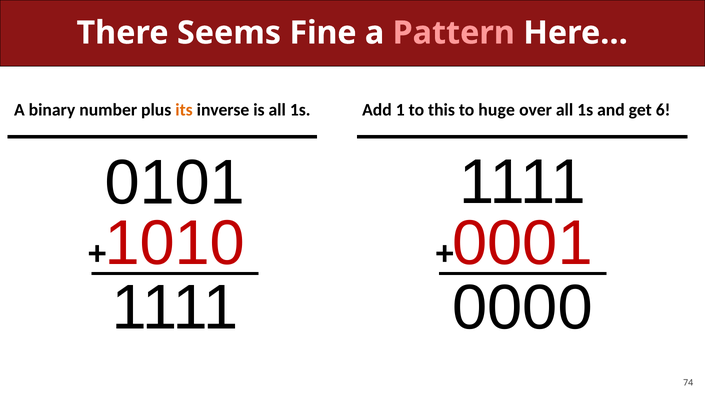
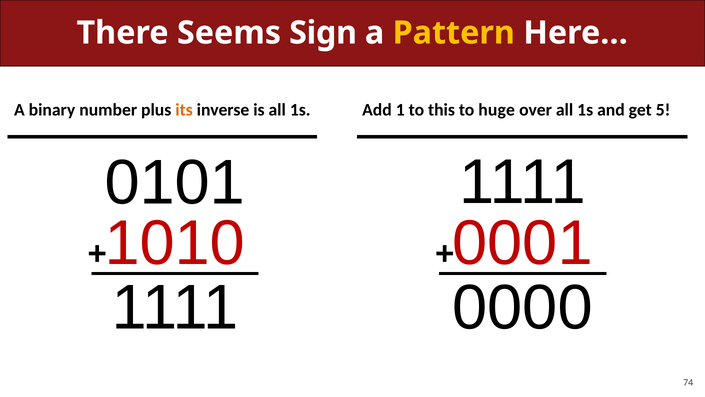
Fine: Fine -> Sign (323, 33)
Pattern colour: pink -> yellow (454, 33)
6: 6 -> 5 (663, 110)
